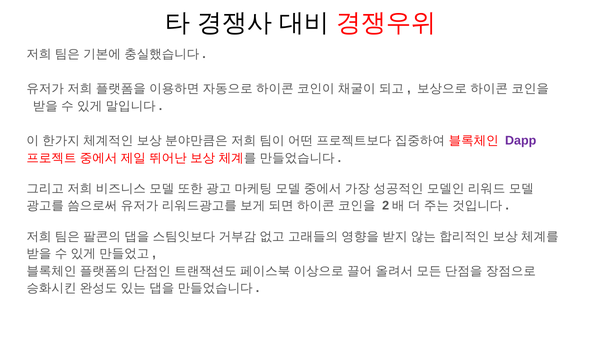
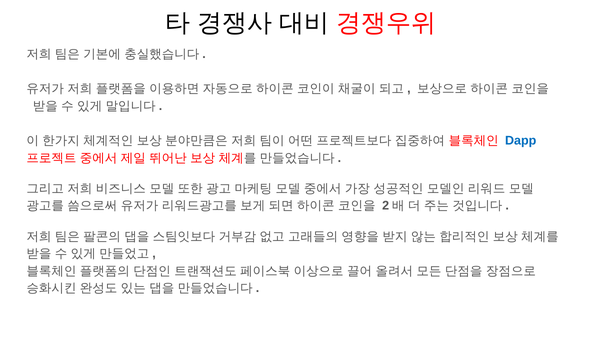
Dapp colour: purple -> blue (521, 140)
